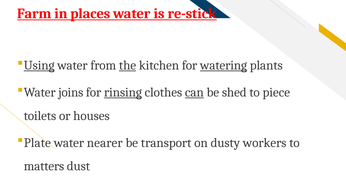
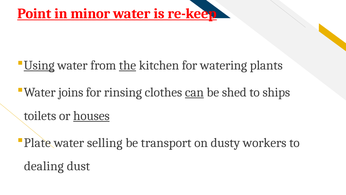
Farm: Farm -> Point (34, 14)
places: places -> minor (90, 14)
re-stick: re-stick -> re-keep (192, 14)
watering underline: present -> none (224, 65)
rinsing underline: present -> none (123, 92)
piece: piece -> ships (276, 92)
houses underline: none -> present (91, 116)
nearer: nearer -> selling (105, 142)
matters: matters -> dealing (44, 166)
